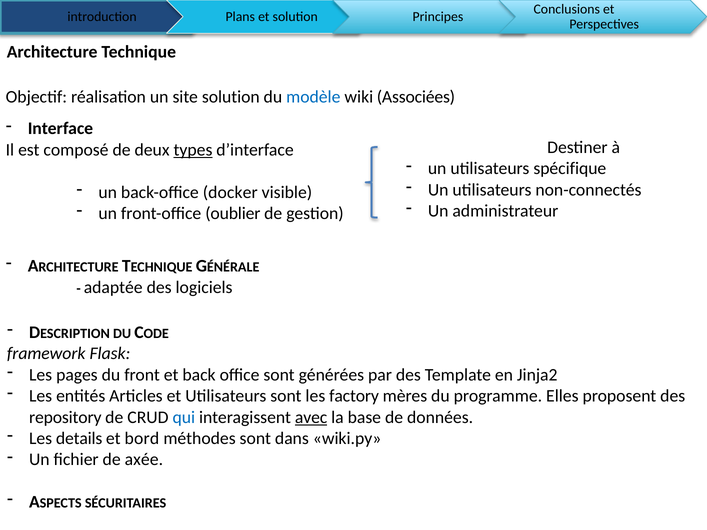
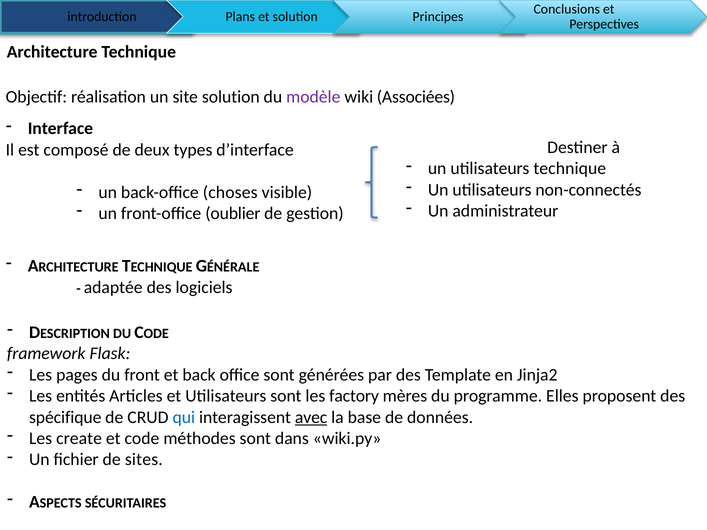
modèle colour: blue -> purple (313, 97)
types underline: present -> none (193, 150)
utilisateurs spécifique: spécifique -> technique (570, 169)
docker: docker -> choses (230, 192)
repository: repository -> spécifique (65, 417)
details: details -> create (79, 439)
bord: bord -> code (142, 439)
axée: axée -> sites (144, 460)
